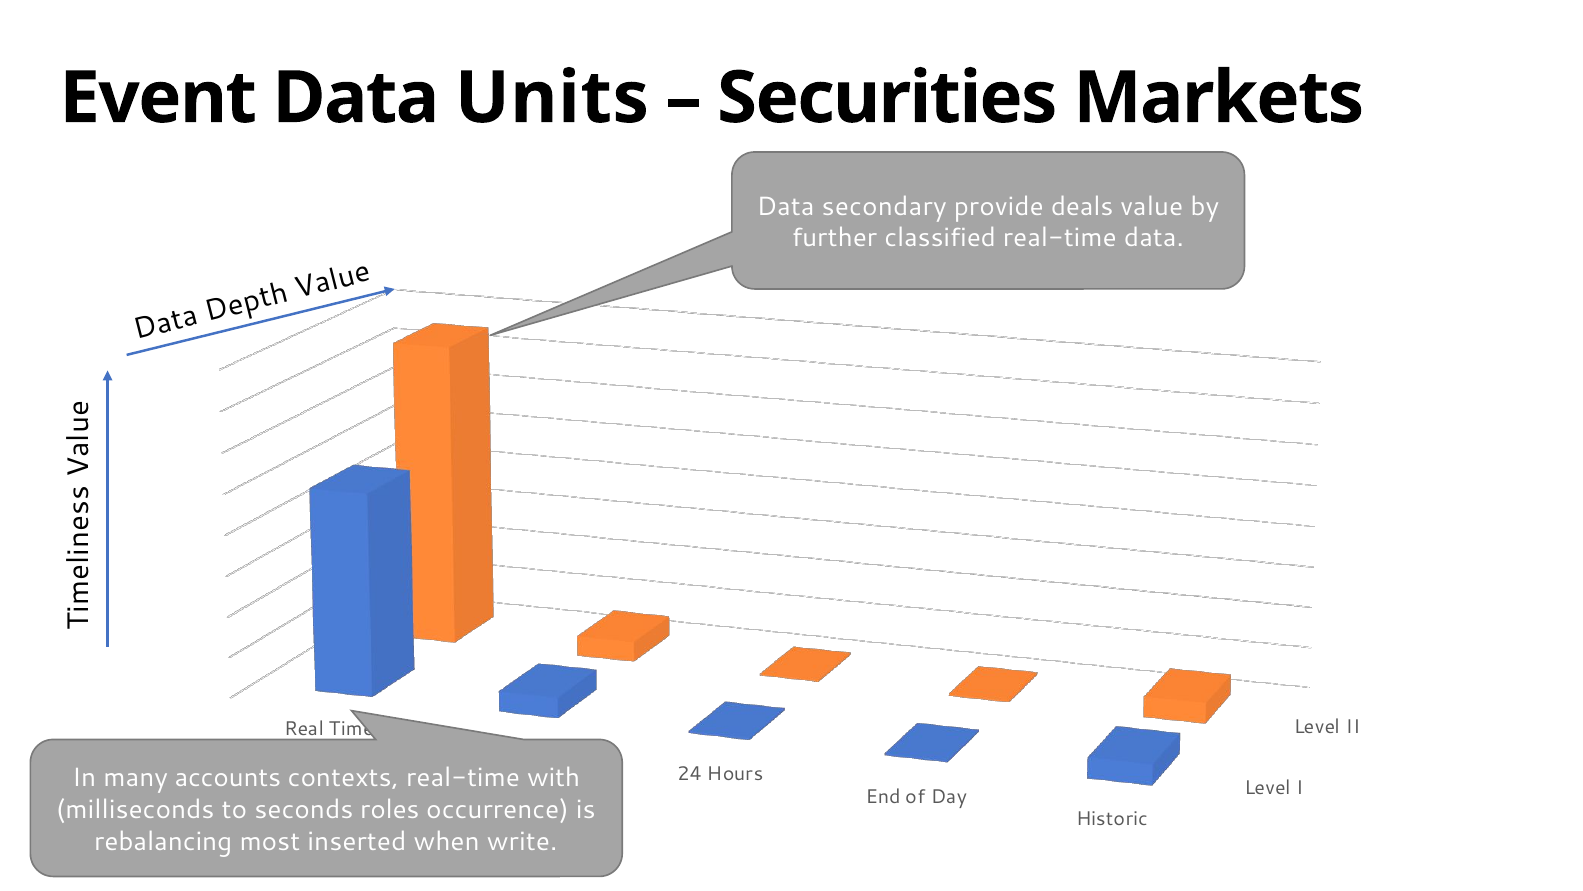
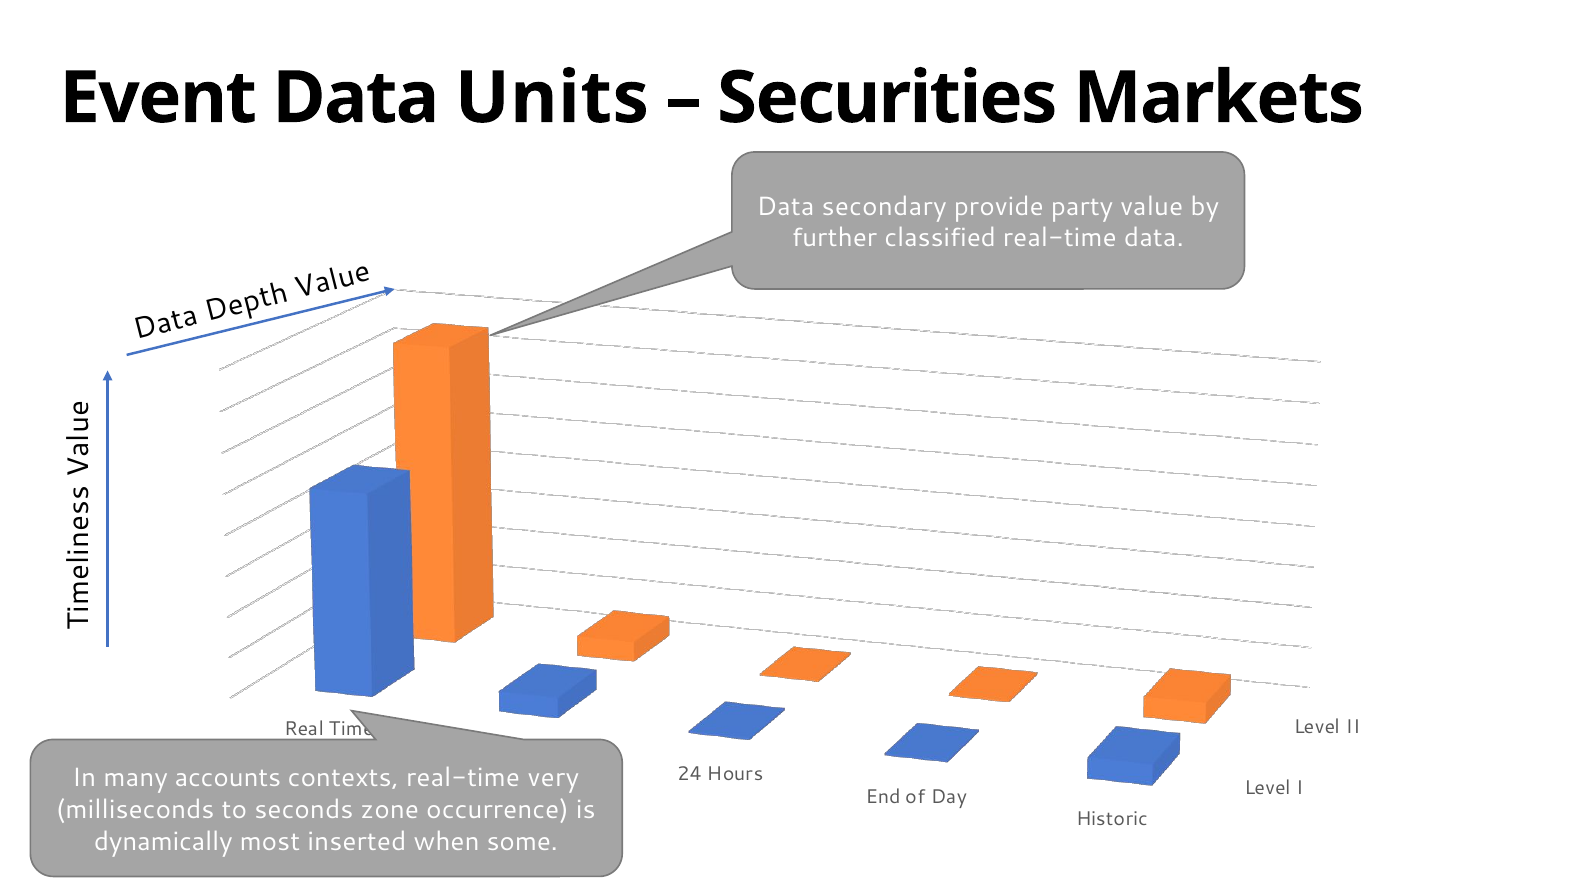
deals: deals -> party (1082, 206)
with: with -> very (553, 778)
roles: roles -> zone (390, 809)
rebalancing: rebalancing -> dynamically (163, 841)
write: write -> some (522, 841)
